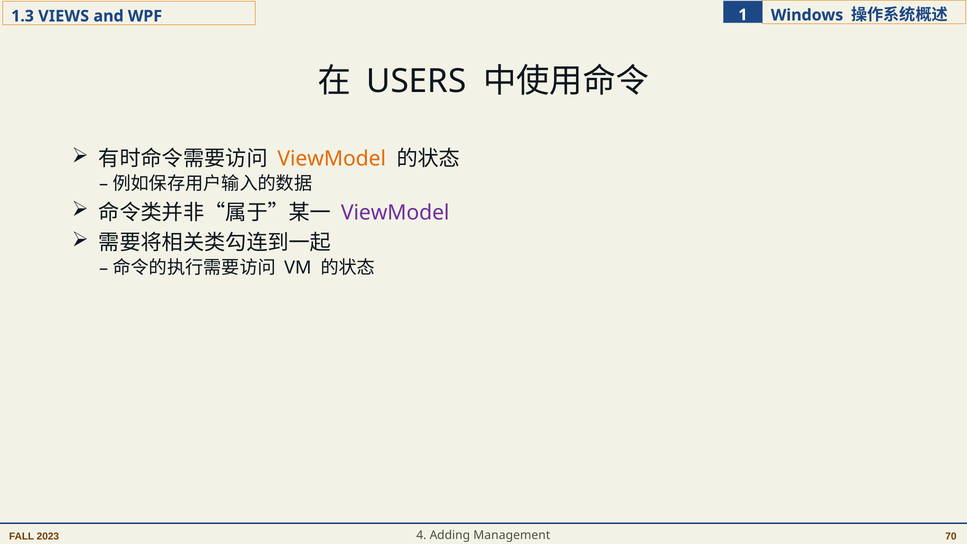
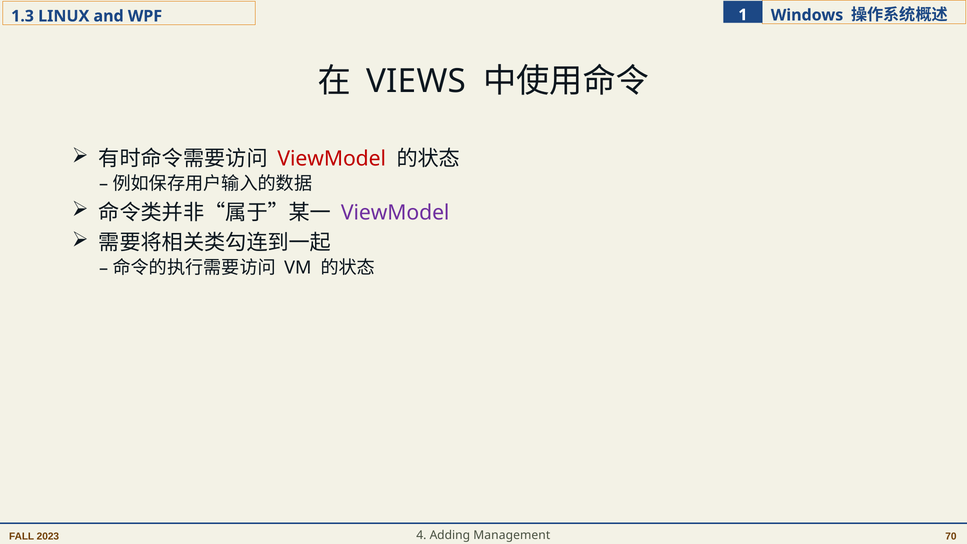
VIEWS: VIEWS -> LINUX (64, 16)
USERS: USERS -> VIEWS (416, 81)
ViewModel colour: orange -> red (332, 159)
